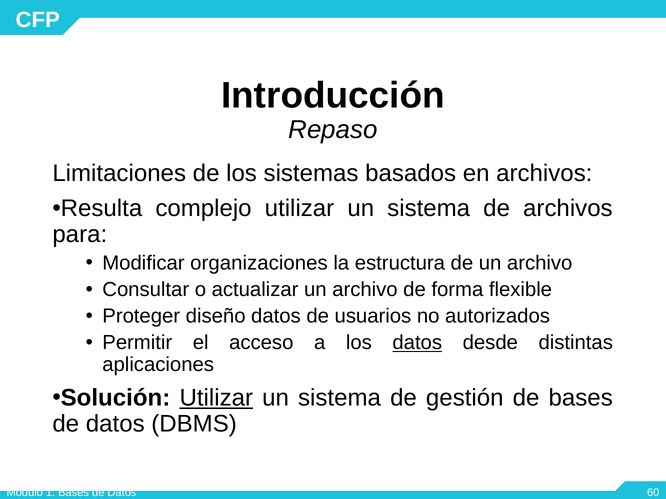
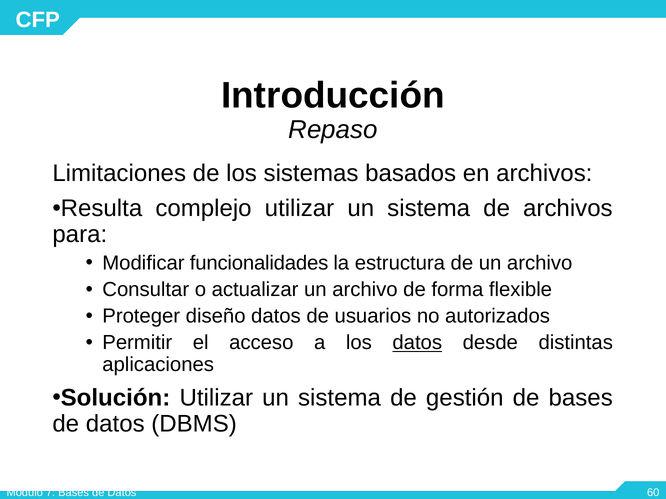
organizaciones: organizaciones -> funcionalidades (259, 263)
Utilizar underline: present -> none (216, 398)
1: 1 -> 7 (51, 493)
